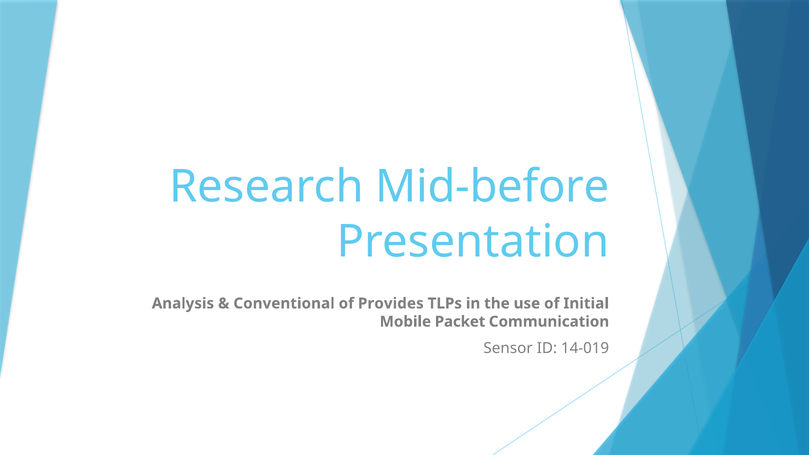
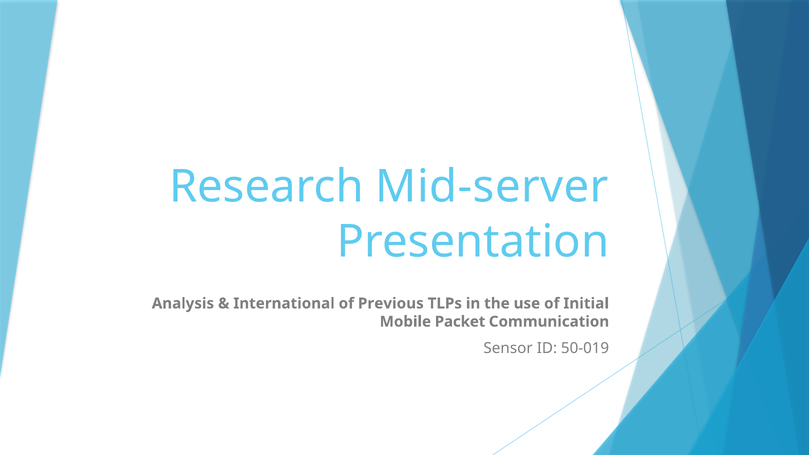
Mid-before: Mid-before -> Mid-server (492, 187)
Conventional: Conventional -> International (284, 303)
Provides: Provides -> Previous (391, 303)
14-019: 14-019 -> 50-019 (585, 348)
